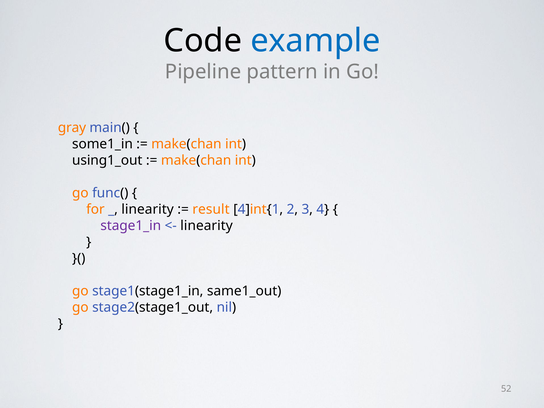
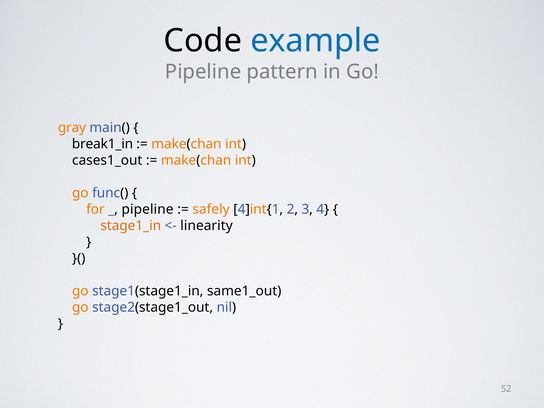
some1_in: some1_in -> break1_in (103, 144)
using1_out: using1_out -> cases1_out (107, 160)
linearity: linearity -> pipeline (148, 209)
result: result -> safely (211, 209)
stage1_in colour: purple -> orange (131, 226)
